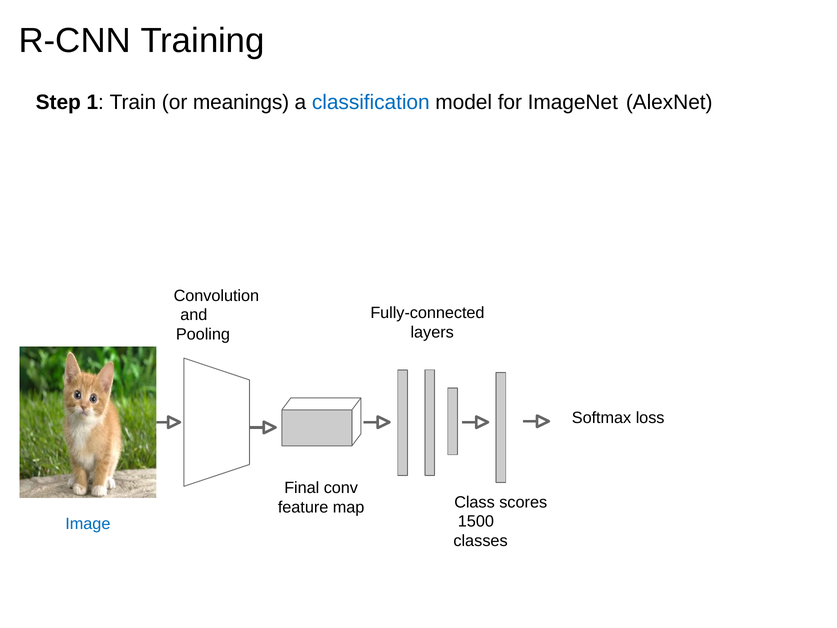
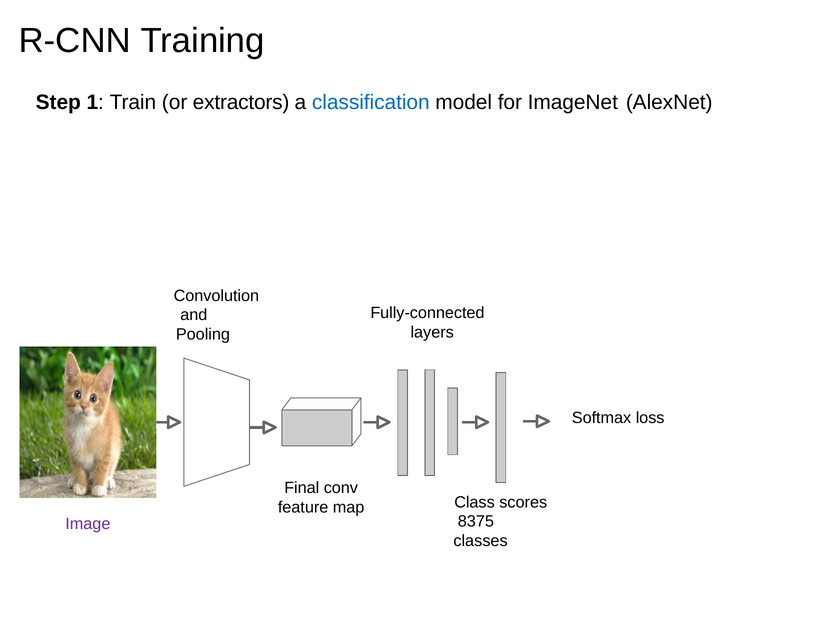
meanings: meanings -> extractors (241, 102)
1500: 1500 -> 8375 (476, 521)
Image colour: blue -> purple (88, 524)
